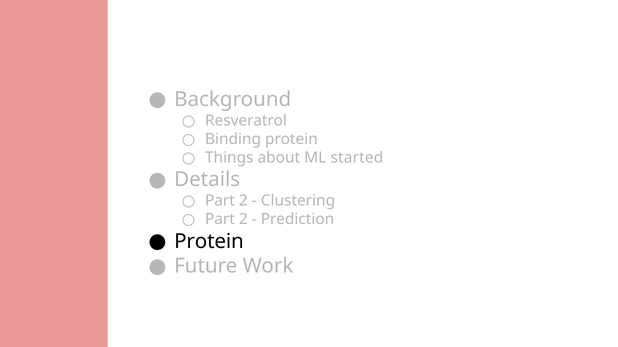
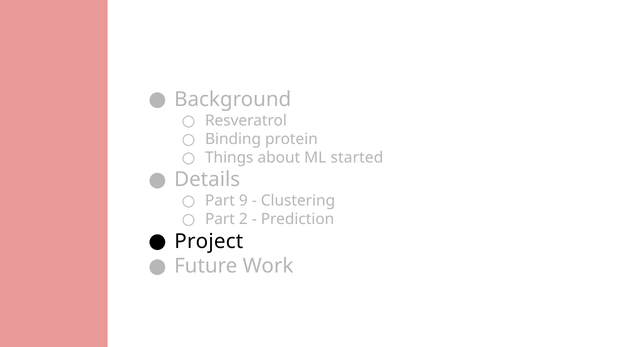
2: 2 -> 9 (243, 201)
Protein: Protein -> Project (209, 242)
